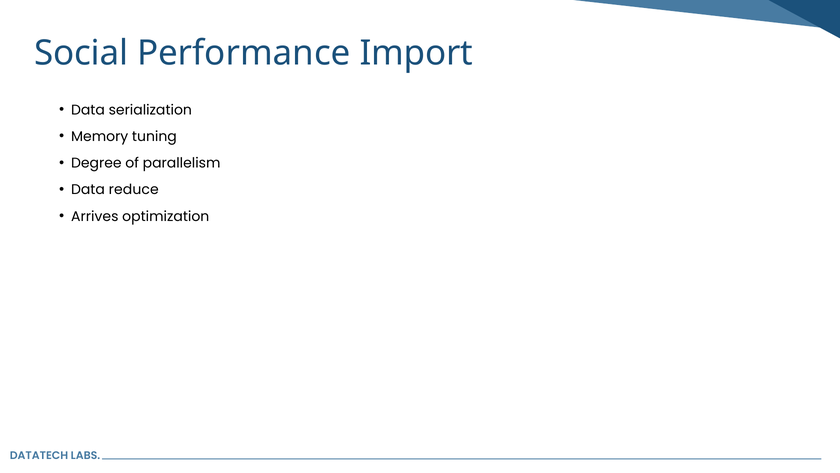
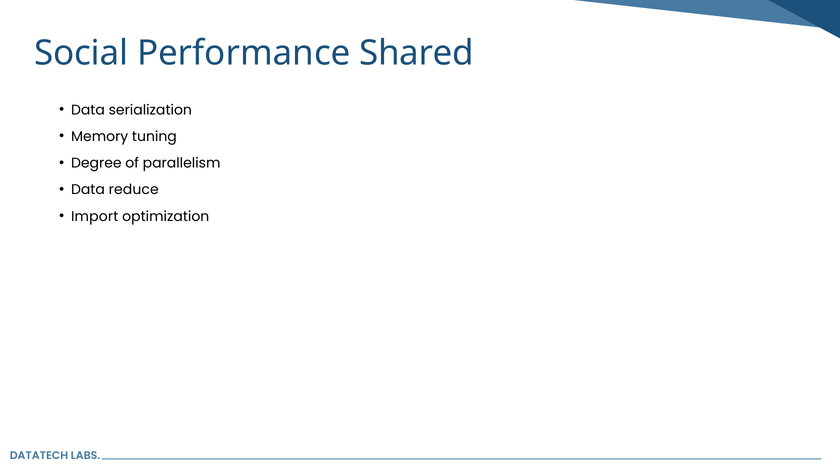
Import: Import -> Shared (416, 53)
Arrives: Arrives -> Import (95, 216)
